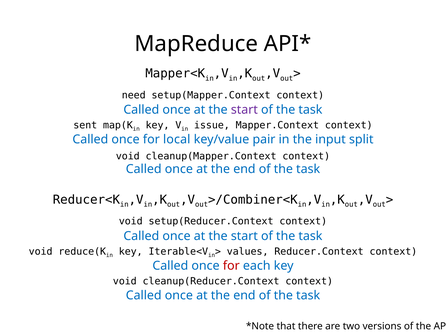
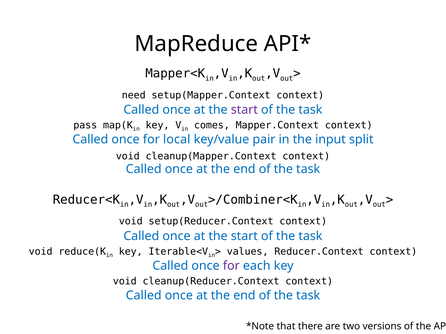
sent: sent -> pass (85, 125)
issue: issue -> comes (212, 125)
for colour: red -> purple (231, 266)
